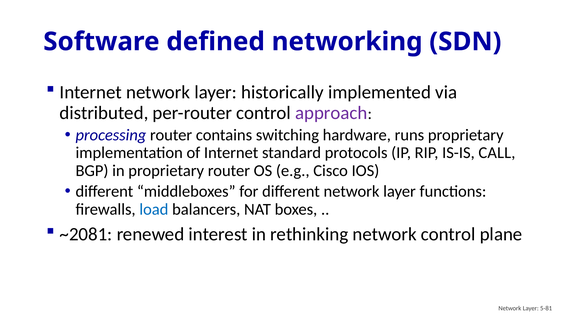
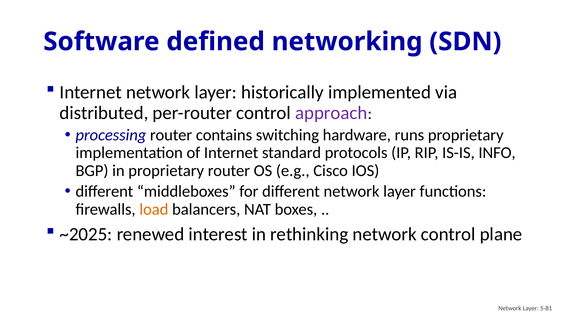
CALL: CALL -> INFO (497, 153)
load colour: blue -> orange (154, 209)
~2081: ~2081 -> ~2025 (86, 234)
